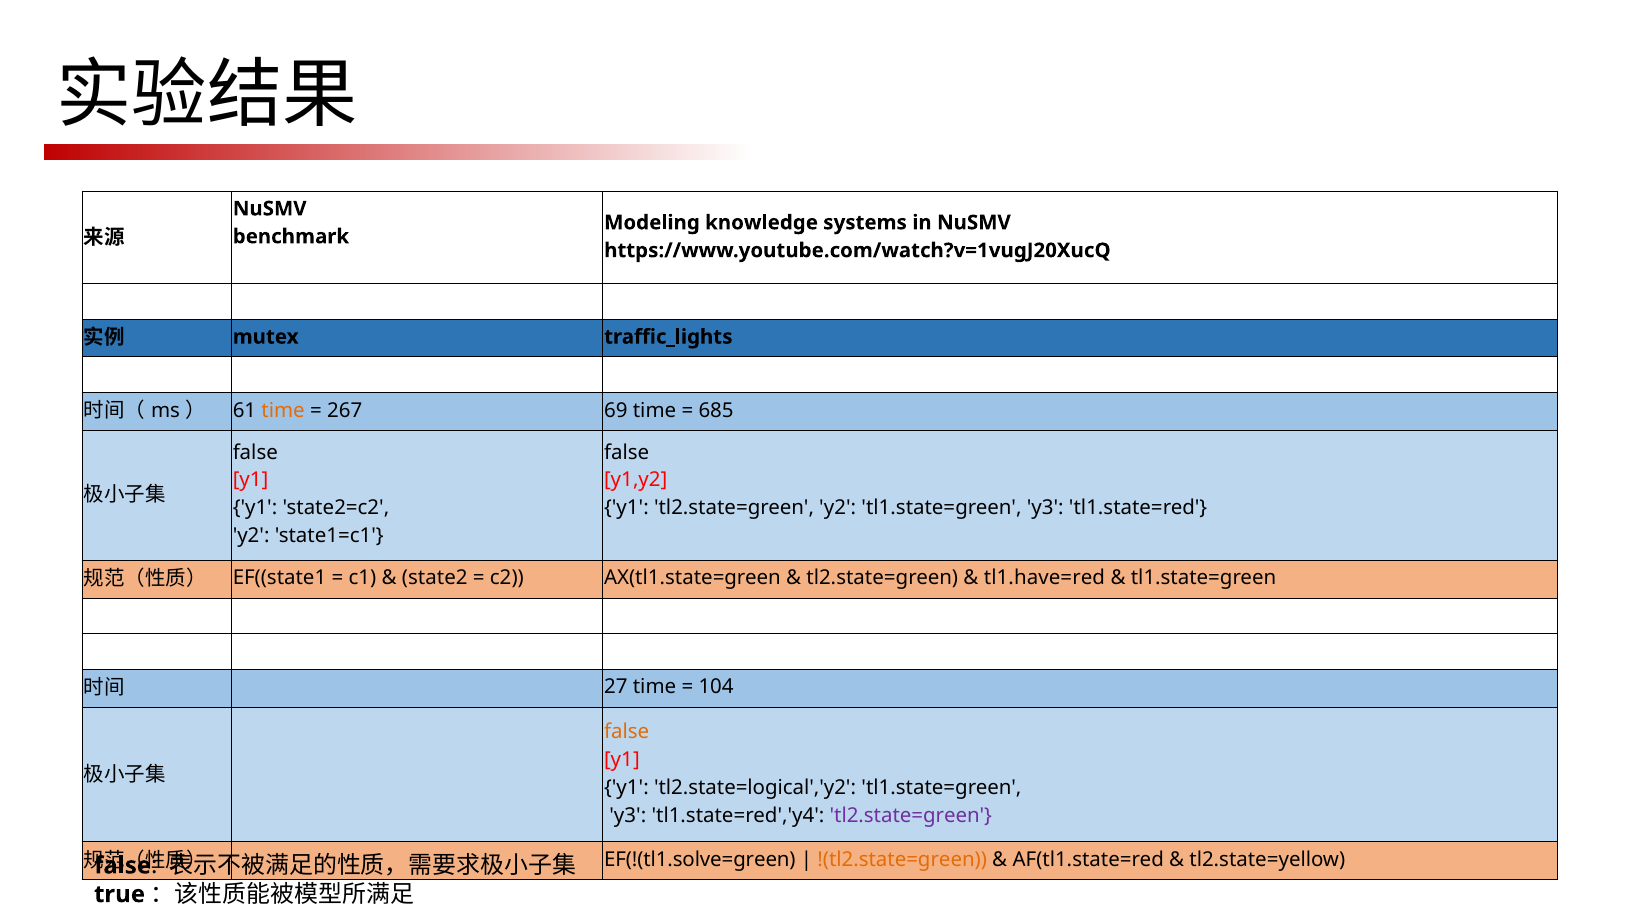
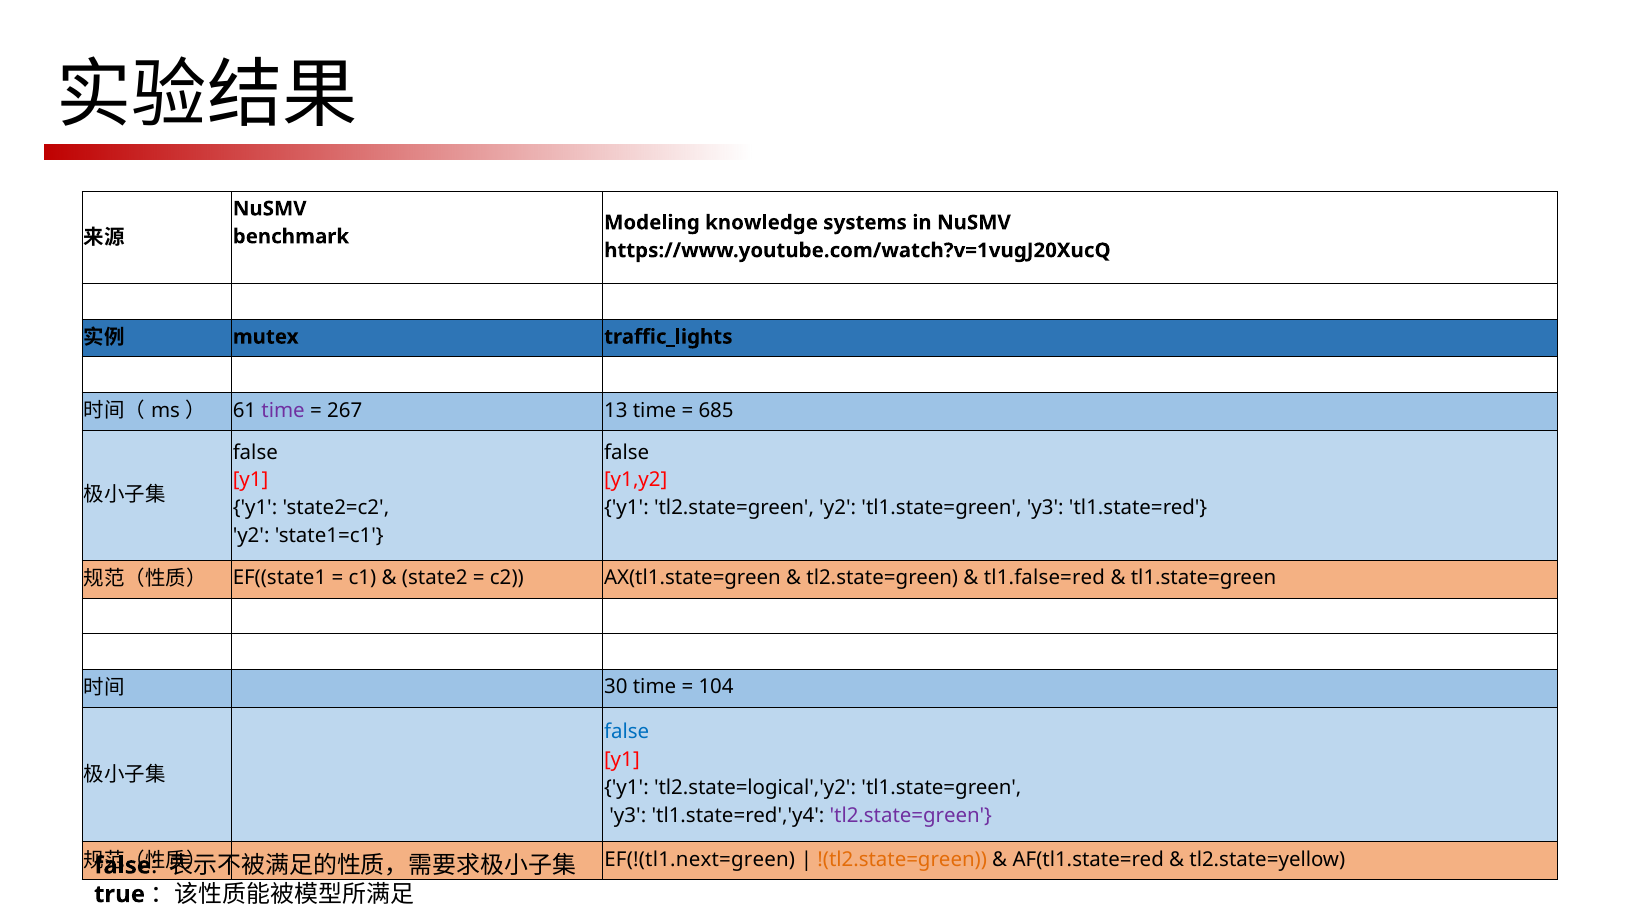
time colour: orange -> purple (283, 410)
69: 69 -> 13 (616, 410)
tl1.have=red: tl1.have=red -> tl1.false=red (1044, 578)
27: 27 -> 30 (616, 688)
false colour: orange -> blue (627, 732)
EF(!(tl1.solve=green: EF(!(tl1.solve=green -> EF(!(tl1.next=green (700, 860)
